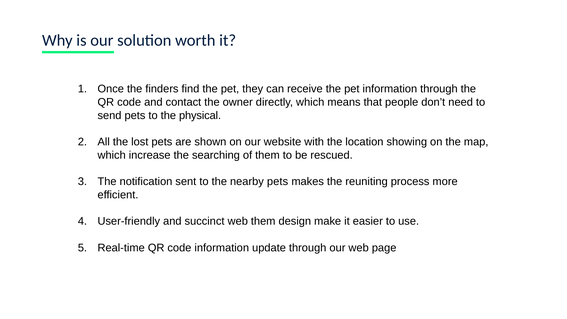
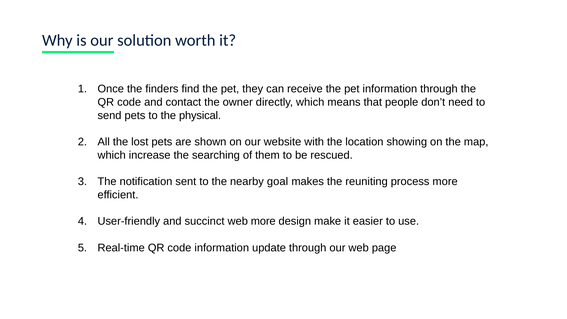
nearby pets: pets -> goal (278, 182)
web them: them -> more (263, 221)
